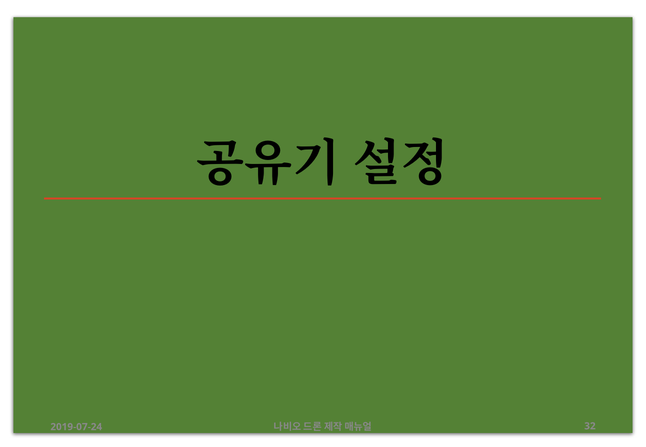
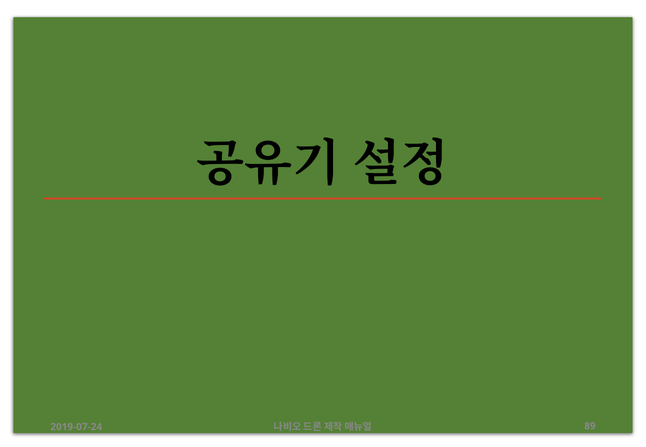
32: 32 -> 89 (590, 426)
